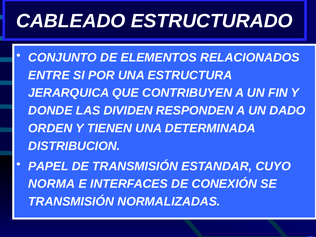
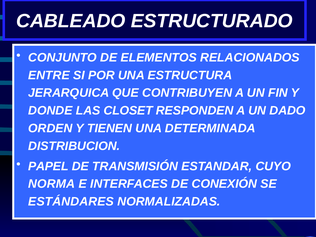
DIVIDEN: DIVIDEN -> CLOSET (128, 111)
TRANSMISIÓN: TRANSMISIÓN -> ESTÁNDARES (71, 202)
